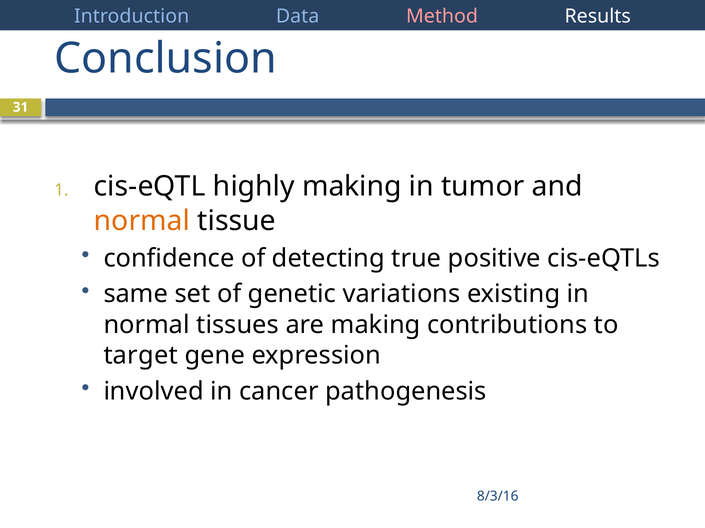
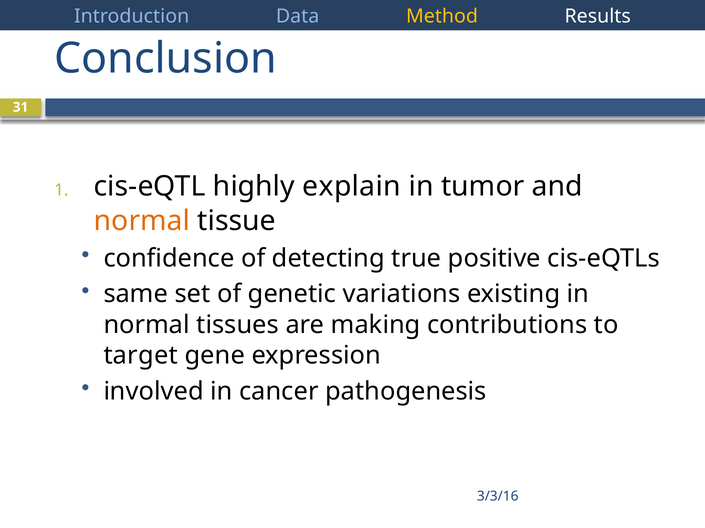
Method colour: pink -> yellow (442, 17)
highly making: making -> explain (352, 187)
8/3/16: 8/3/16 -> 3/3/16 (498, 497)
